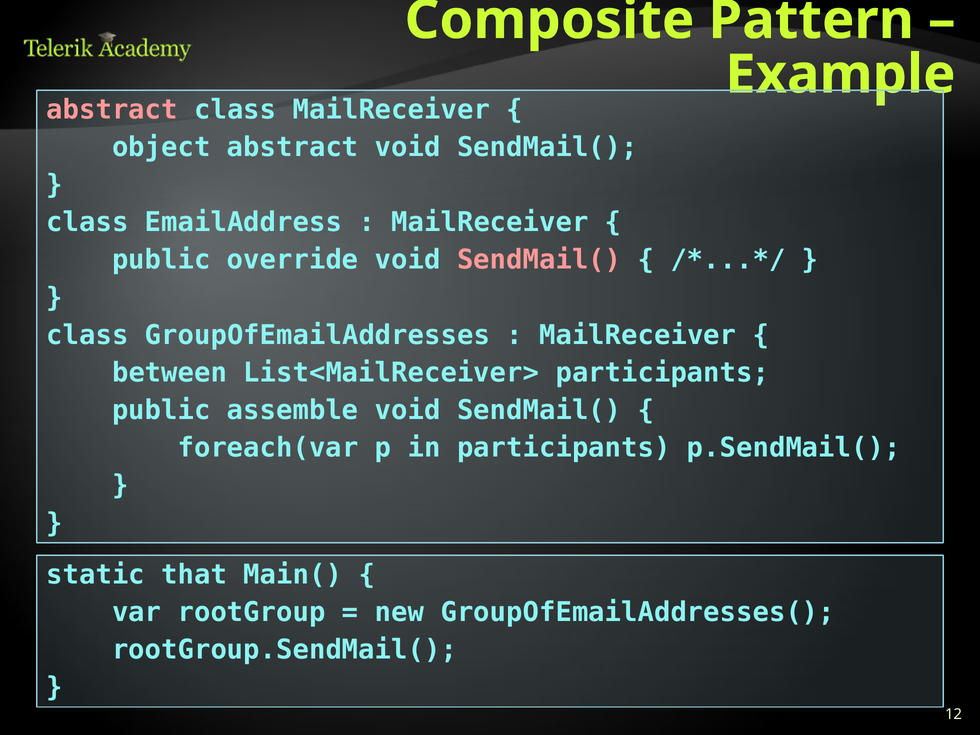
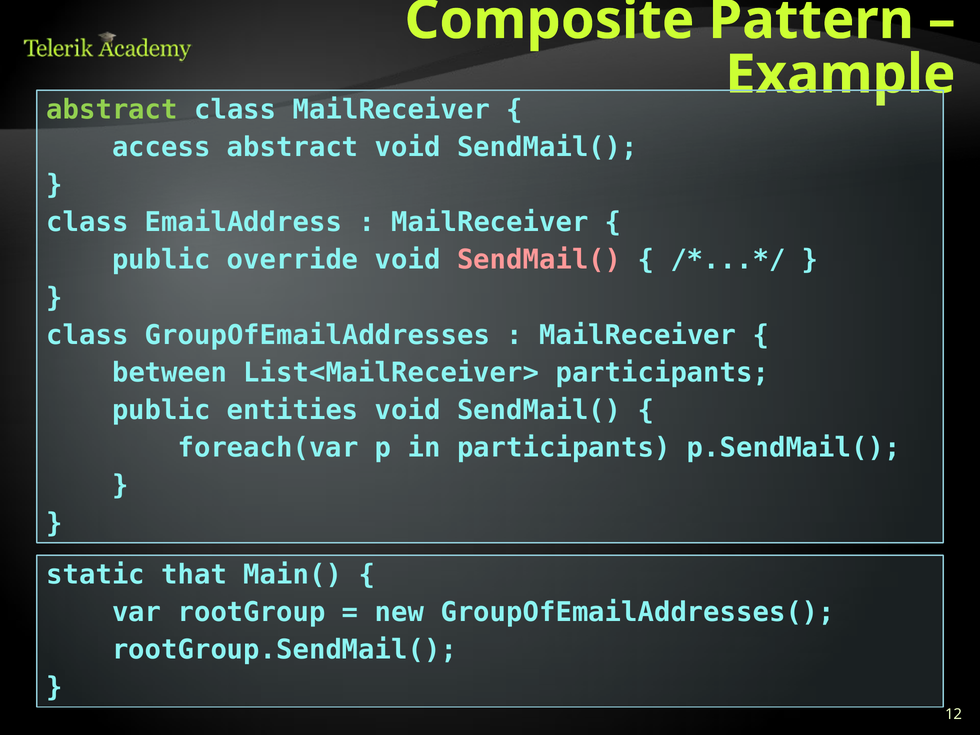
abstract colour: pink -> light green (112, 110)
object: object -> access (161, 147)
assemble: assemble -> entities (293, 410)
